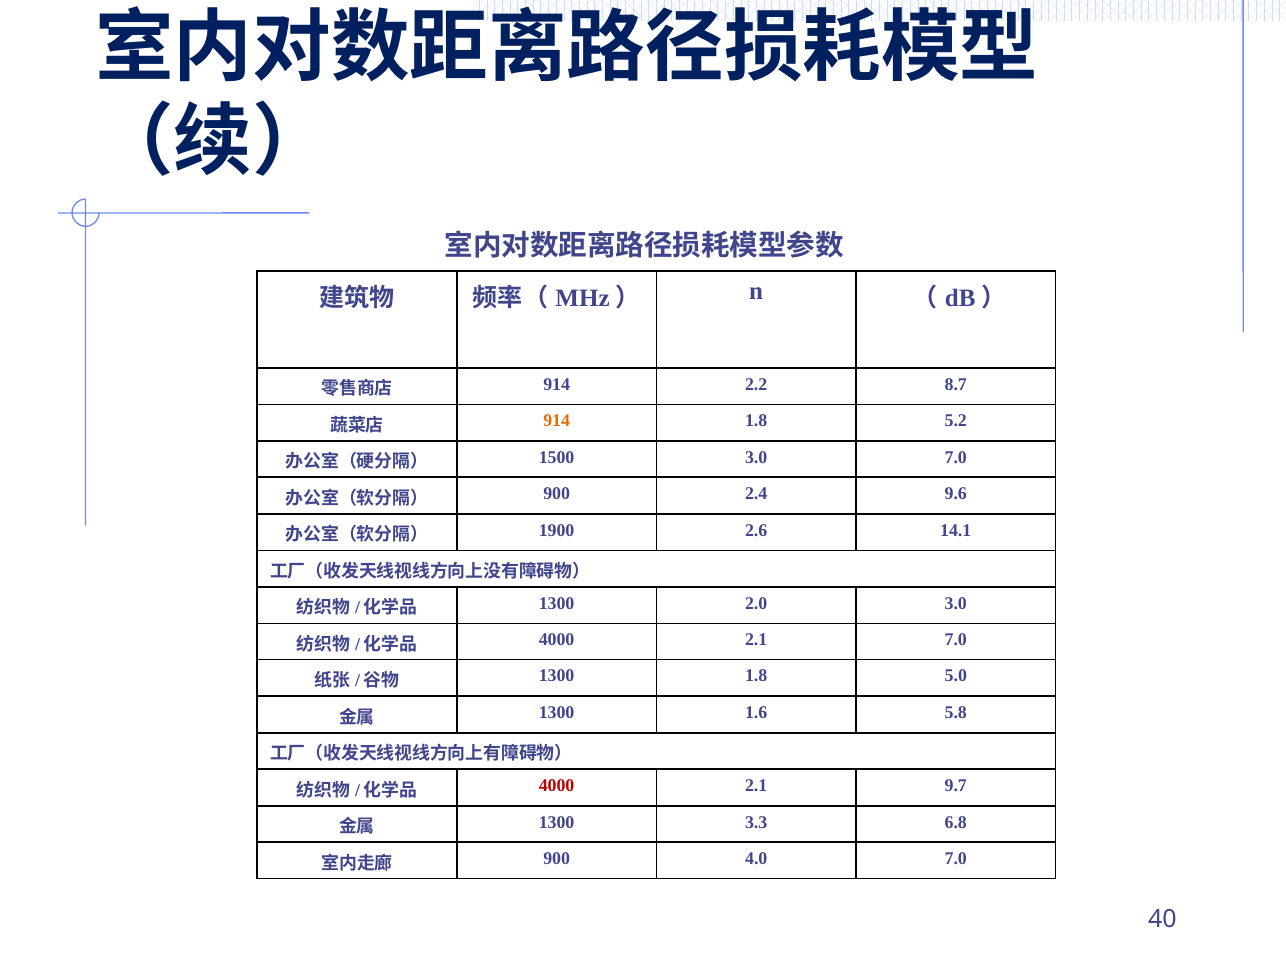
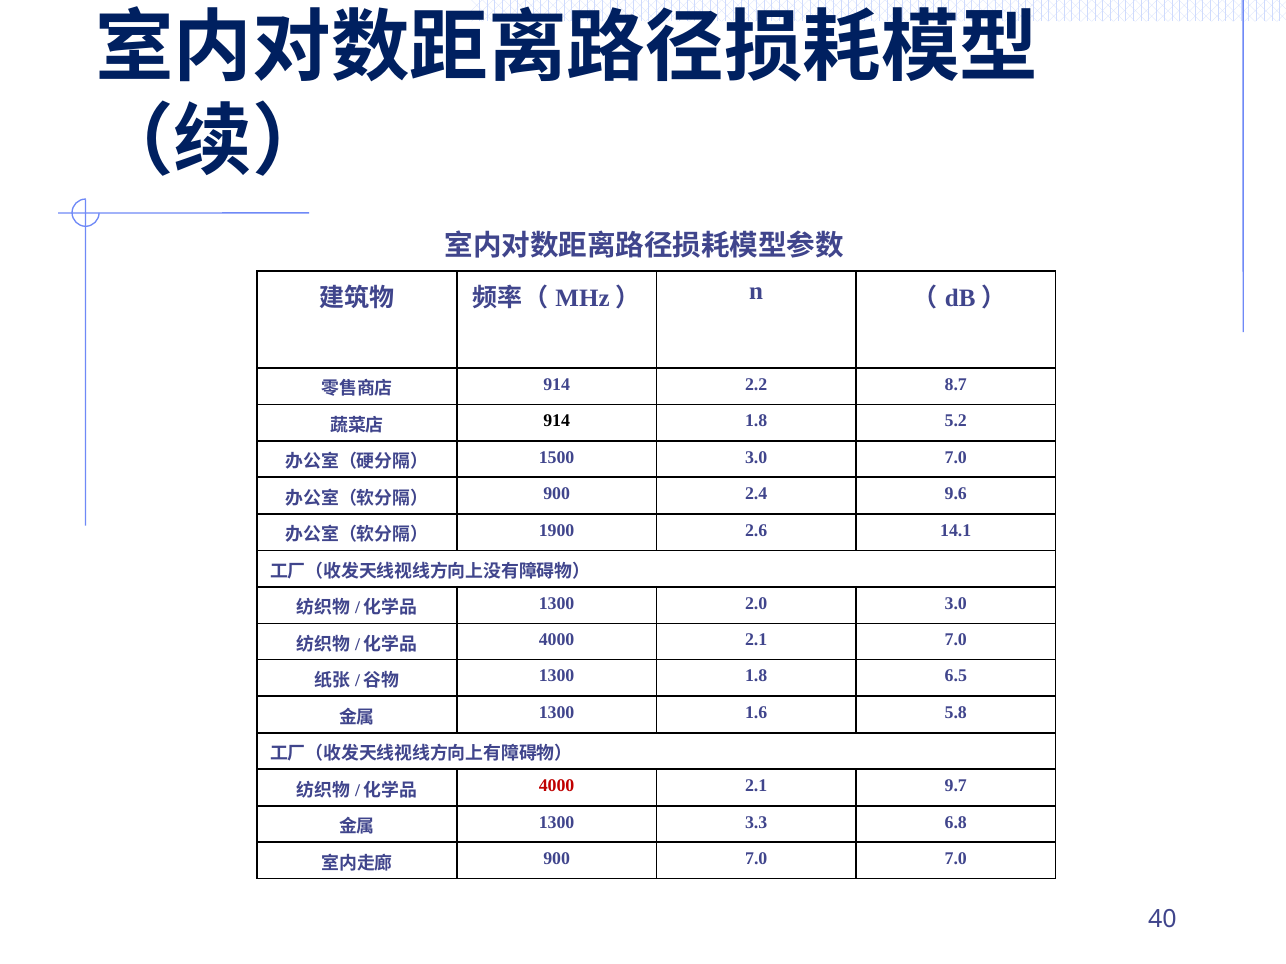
914 colour: orange -> black (557, 421)
5.0: 5.0 -> 6.5 (956, 676)
900 4.0: 4.0 -> 7.0 (756, 859)
